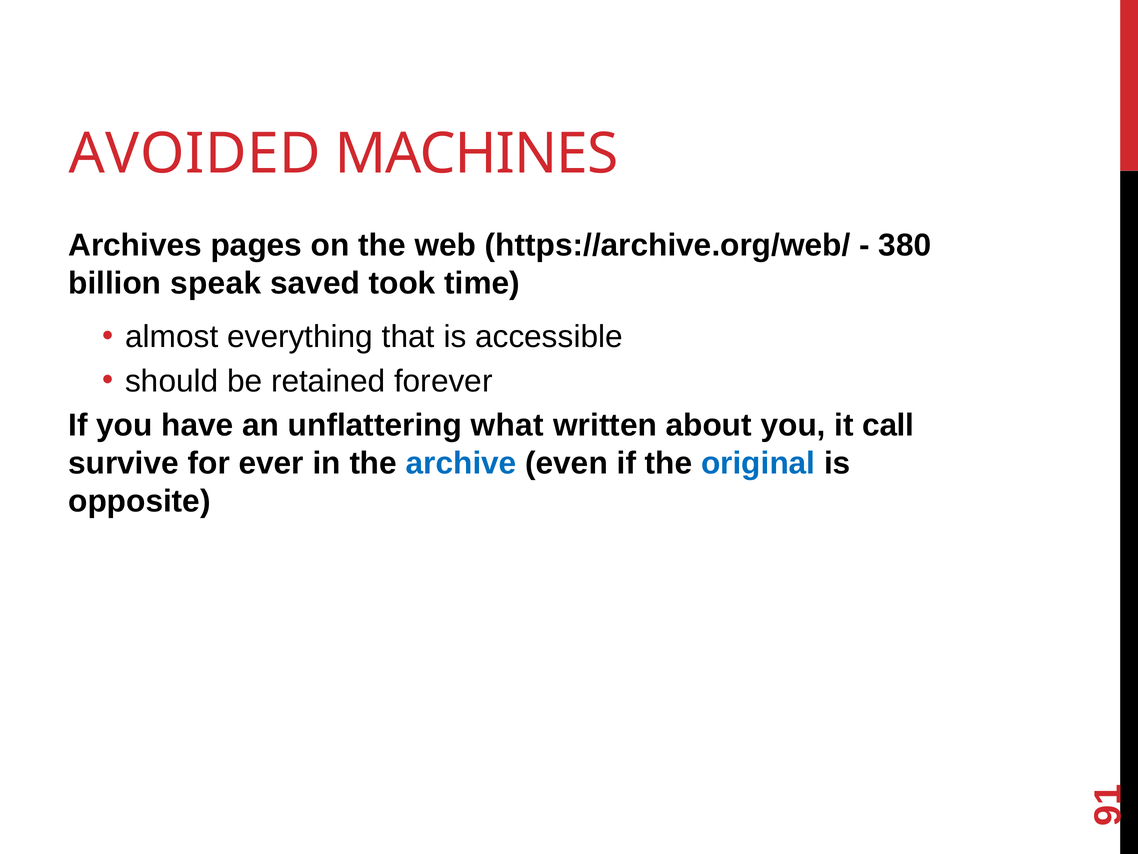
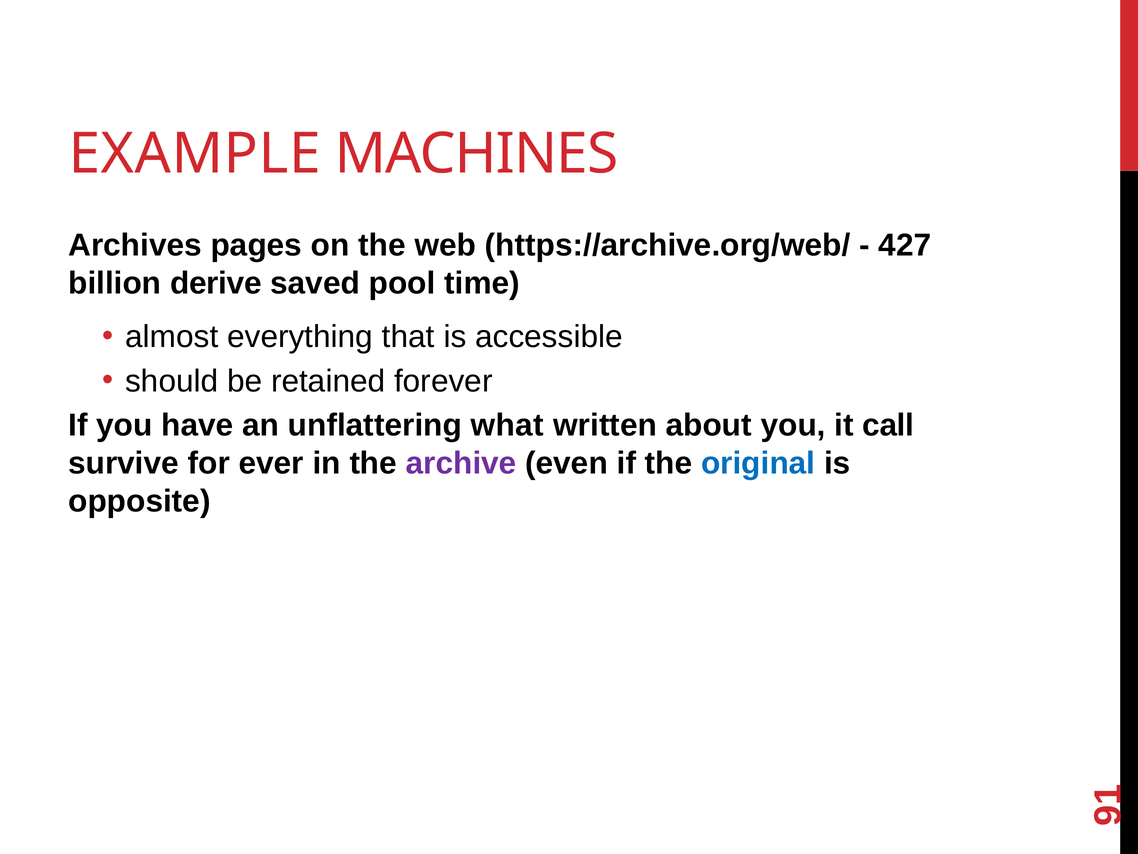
AVOIDED: AVOIDED -> EXAMPLE (195, 154)
380: 380 -> 427 (905, 245)
speak: speak -> derive (216, 283)
took: took -> pool (402, 283)
archive colour: blue -> purple (461, 463)
